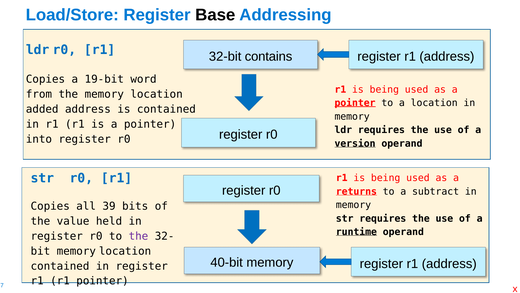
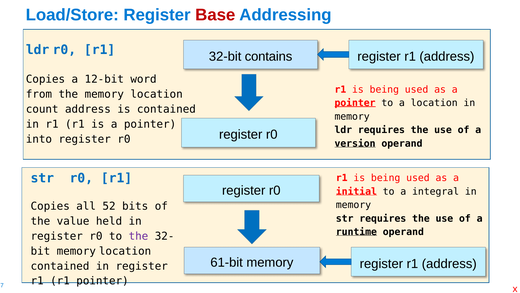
Base colour: black -> red (215, 15)
19-bit: 19-bit -> 12-bit (104, 79)
added: added -> count (42, 109)
returns: returns -> initial (356, 191)
subtract: subtract -> integral (436, 191)
39: 39 -> 52 (109, 206)
40-bit: 40-bit -> 61-bit (227, 262)
